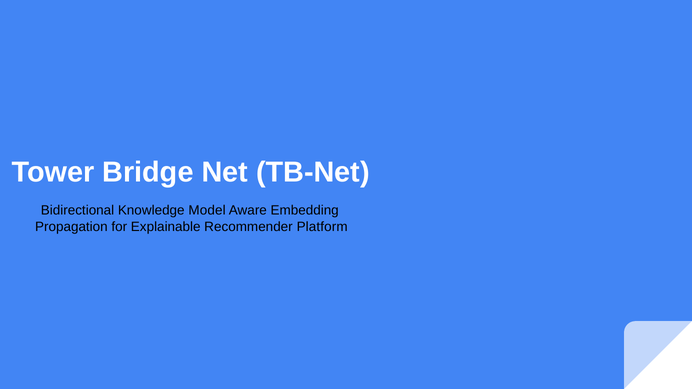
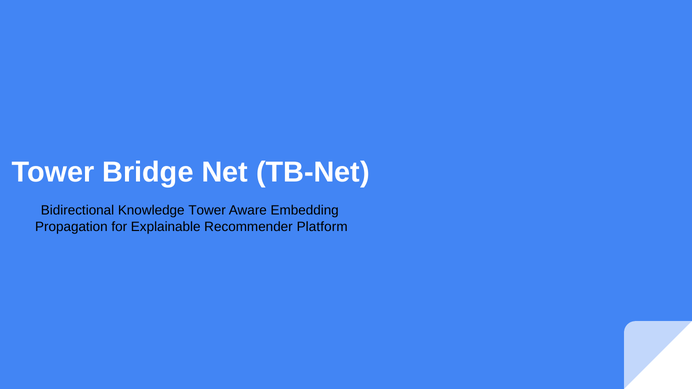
Knowledge Model: Model -> Tower (207, 211)
